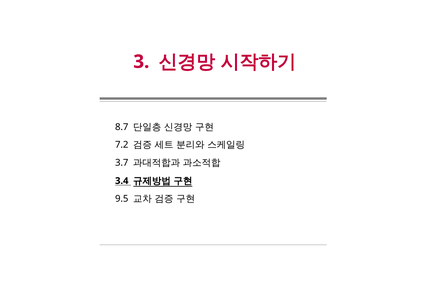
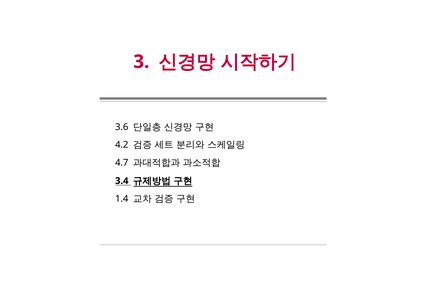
8.7: 8.7 -> 3.6 (122, 127)
7.2: 7.2 -> 4.2 (122, 145)
3.7: 3.7 -> 4.7 (122, 163)
9.5: 9.5 -> 1.4 (122, 199)
